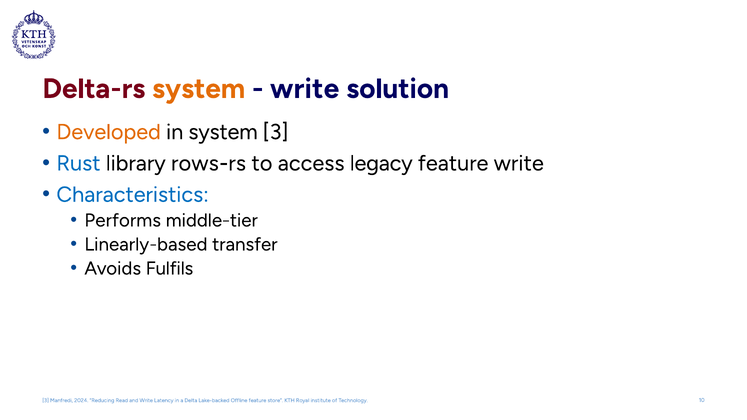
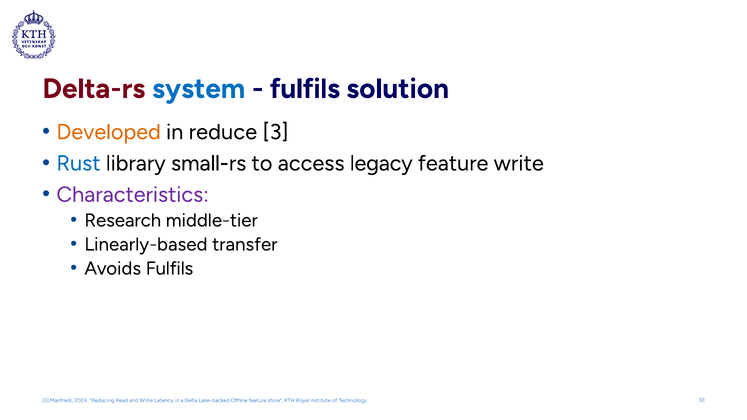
system colour: orange -> blue (199, 89)
write: write -> fulfils (305, 89)
in system: system -> reduce (223, 132)
rows-rs: rows-rs -> small-rs (209, 163)
Characteristics colour: blue -> purple (133, 195)
Performs: Performs -> Research (123, 220)
